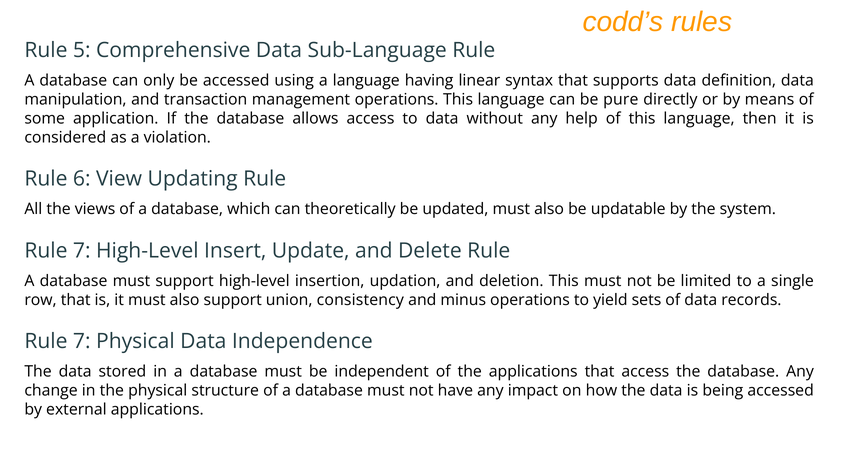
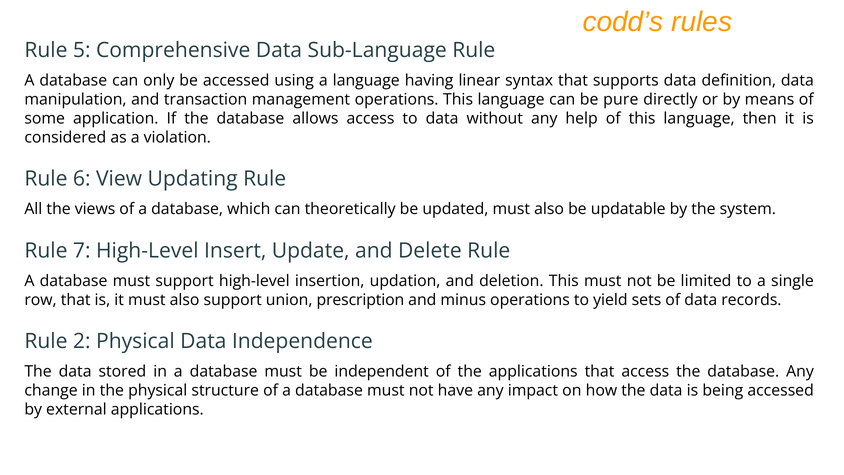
consistency: consistency -> prescription (360, 300)
7: 7 -> 2 (82, 341)
